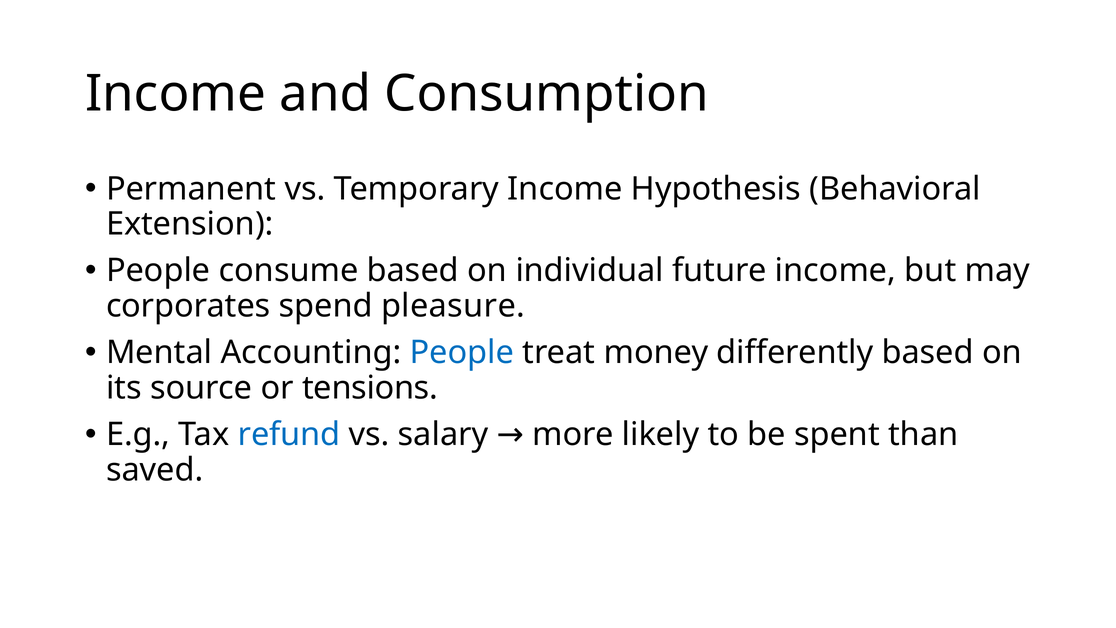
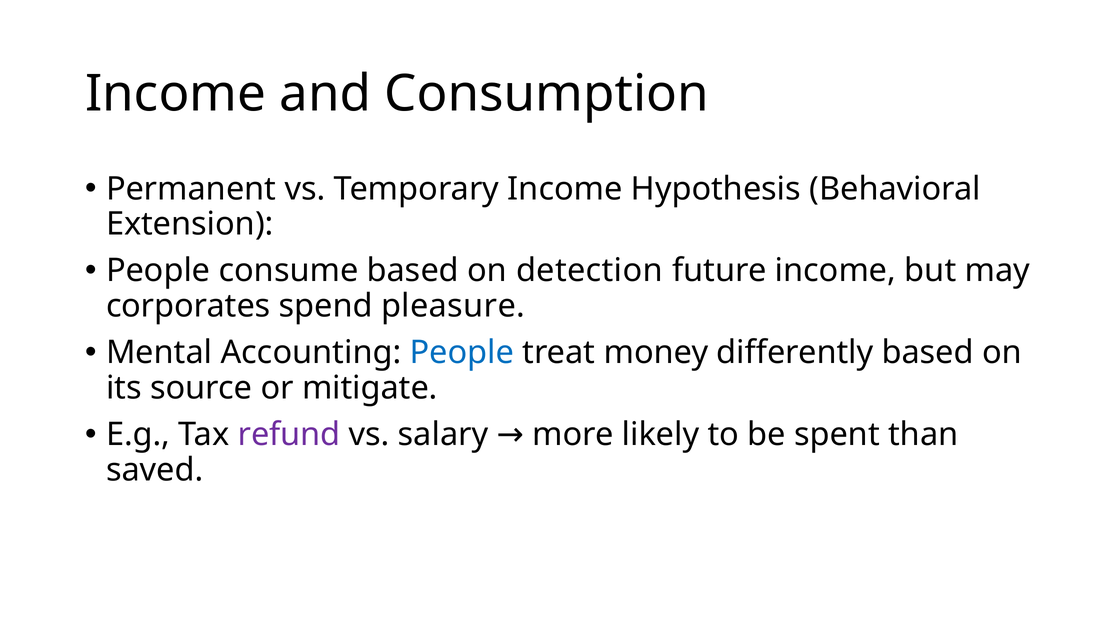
individual: individual -> detection (589, 271)
tensions: tensions -> mitigate (370, 388)
refund colour: blue -> purple (289, 435)
